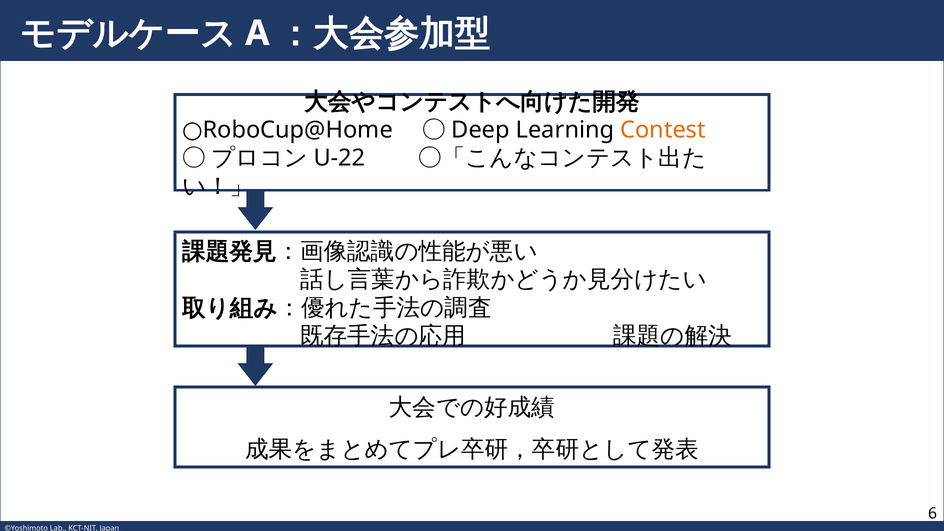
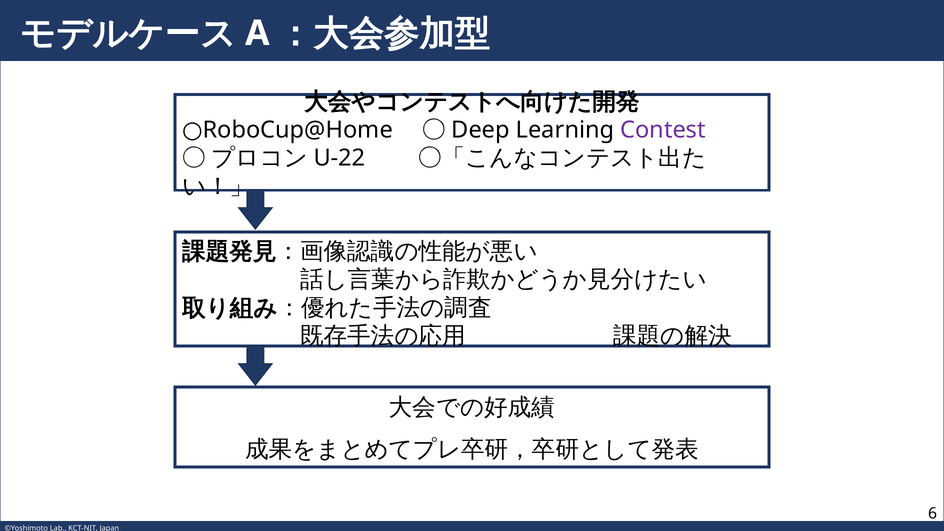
Contest colour: orange -> purple (663, 130)
